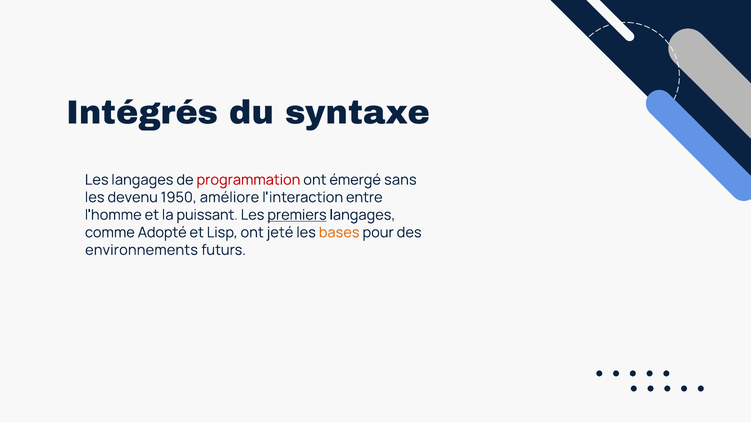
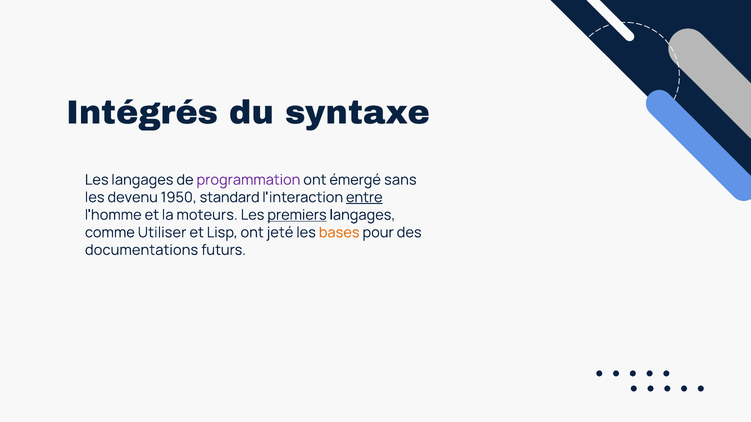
programmation colour: red -> purple (248, 180)
améliore: améliore -> standard (230, 198)
entre underline: none -> present (364, 198)
puissant: puissant -> moteurs (207, 215)
Adopté: Adopté -> Utiliser (162, 233)
environnements: environnements -> documentations (142, 250)
